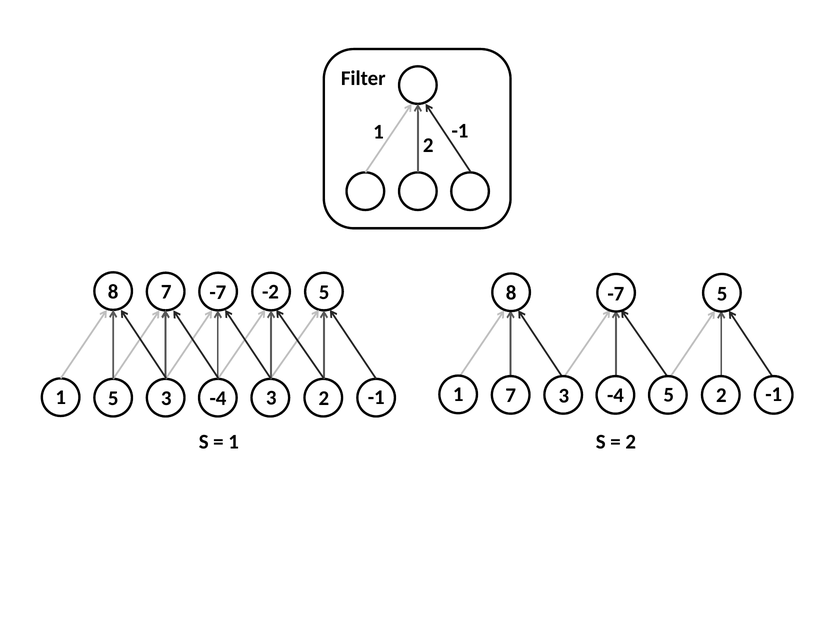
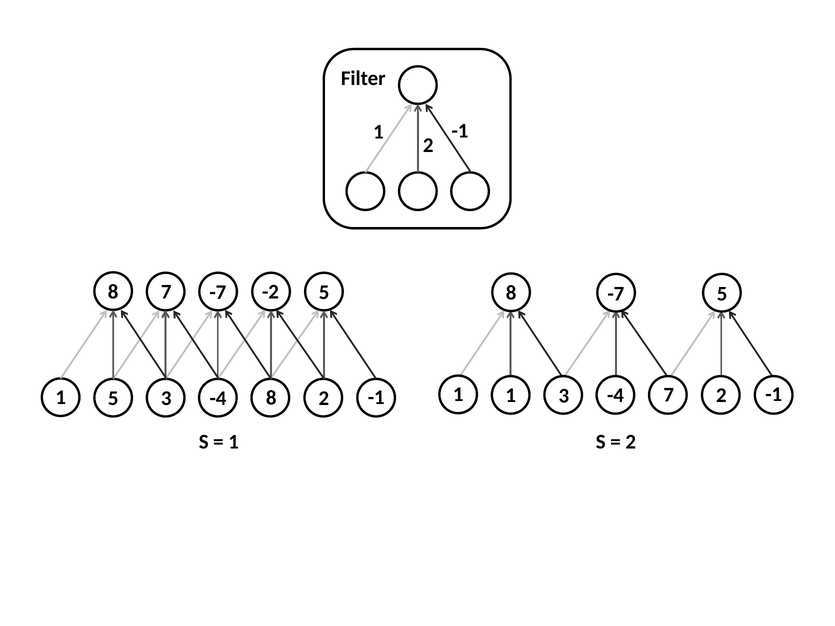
-4 3: 3 -> 8 (271, 398)
1 7: 7 -> 1 (511, 396)
-4 5: 5 -> 7 (669, 395)
